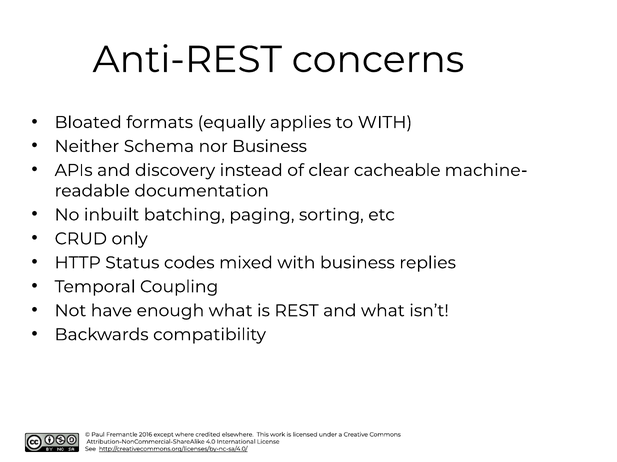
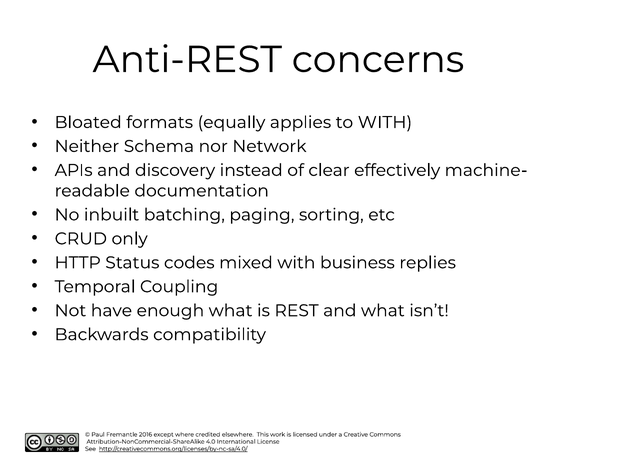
nor Business: Business -> Network (269, 147)
cacheable: cacheable -> effectively (397, 171)
